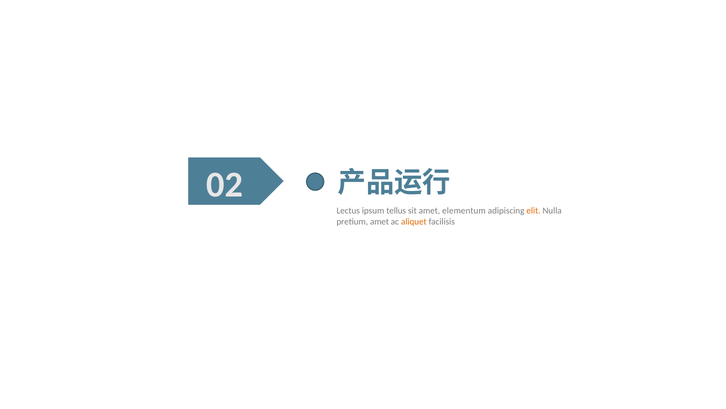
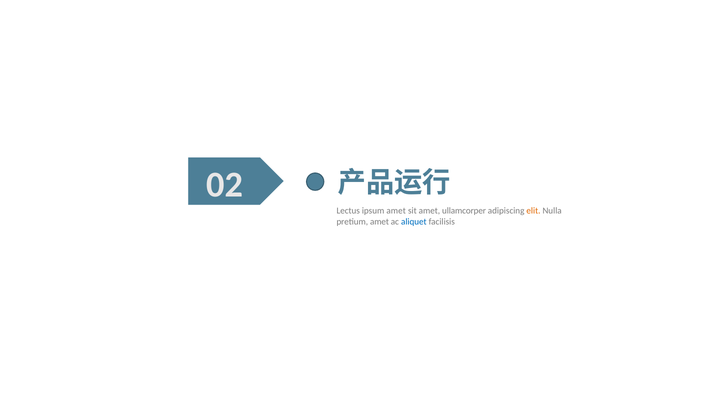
ipsum tellus: tellus -> amet (396, 210)
elementum: elementum -> ullamcorper (464, 210)
aliquet colour: orange -> blue (414, 221)
